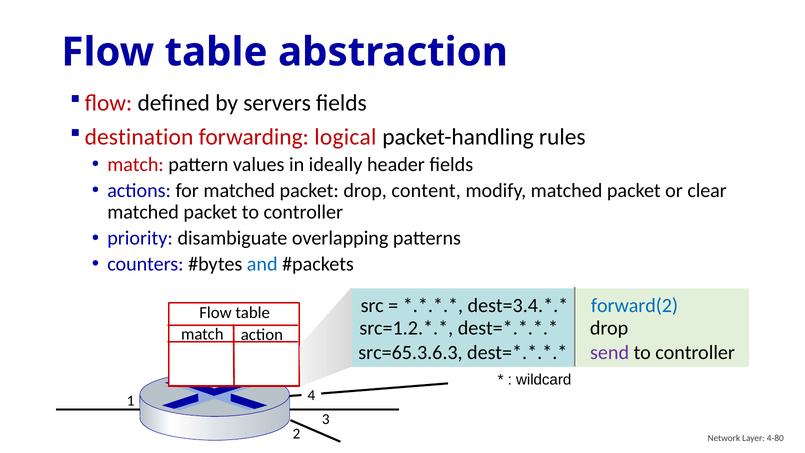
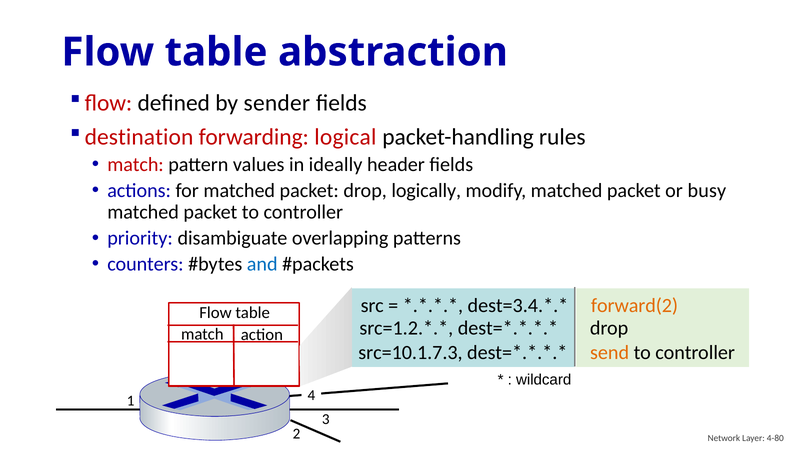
servers: servers -> sender (277, 103)
content: content -> logically (426, 190)
clear: clear -> busy (707, 190)
forward(2 colour: blue -> orange (634, 305)
src=65.3.6.3: src=65.3.6.3 -> src=10.1.7.3 (410, 352)
send colour: purple -> orange (610, 352)
